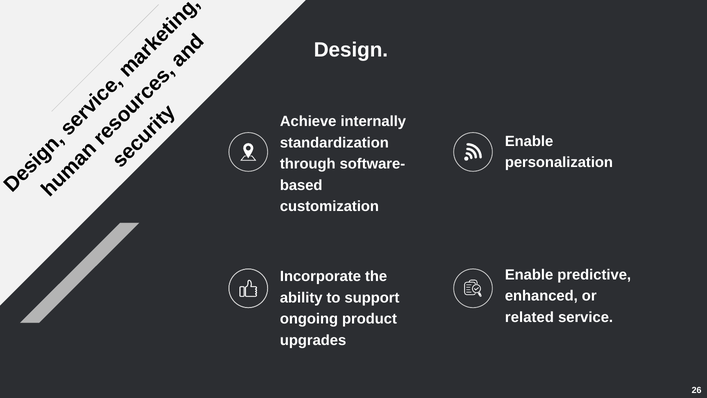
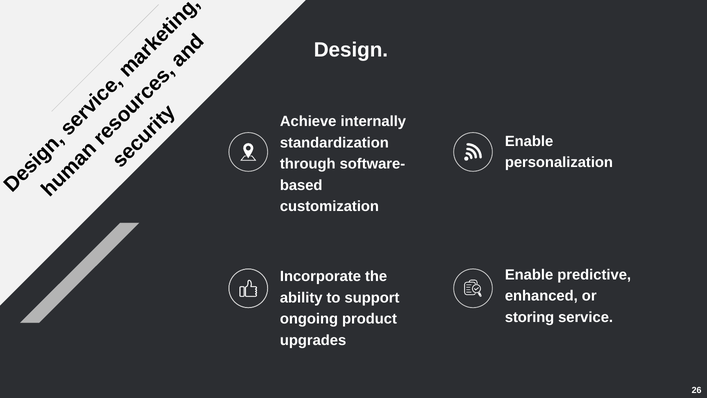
related: related -> storing (530, 317)
